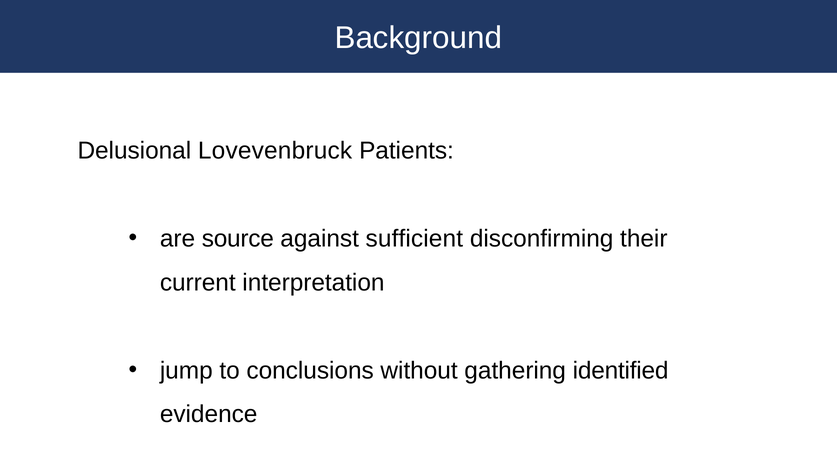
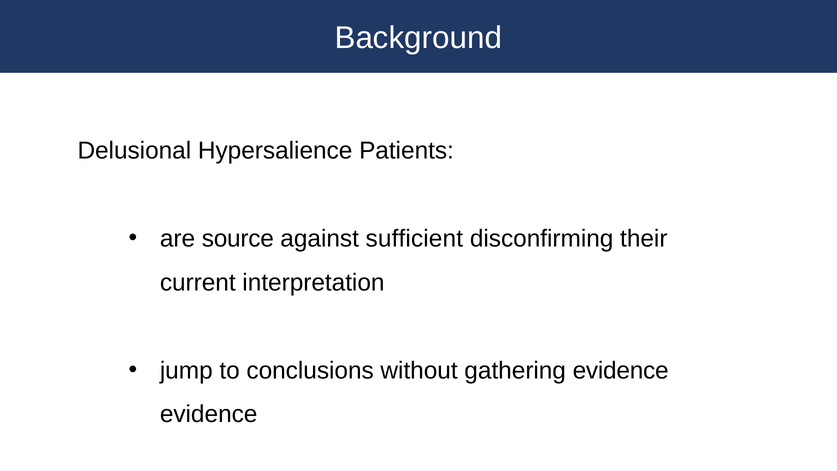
Lovevenbruck: Lovevenbruck -> Hypersalience (275, 150)
gathering identified: identified -> evidence (621, 370)
